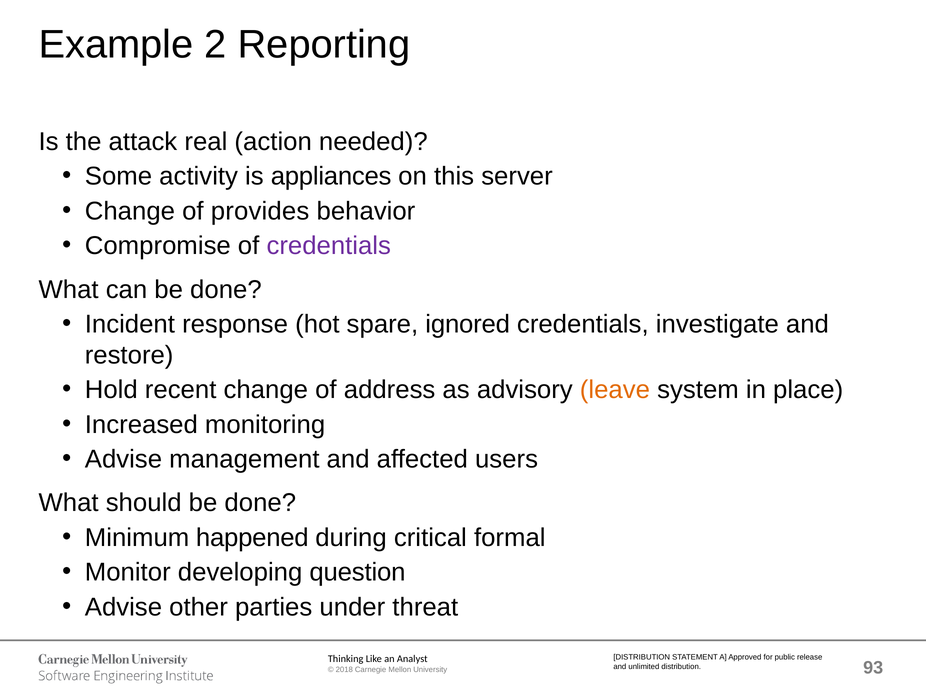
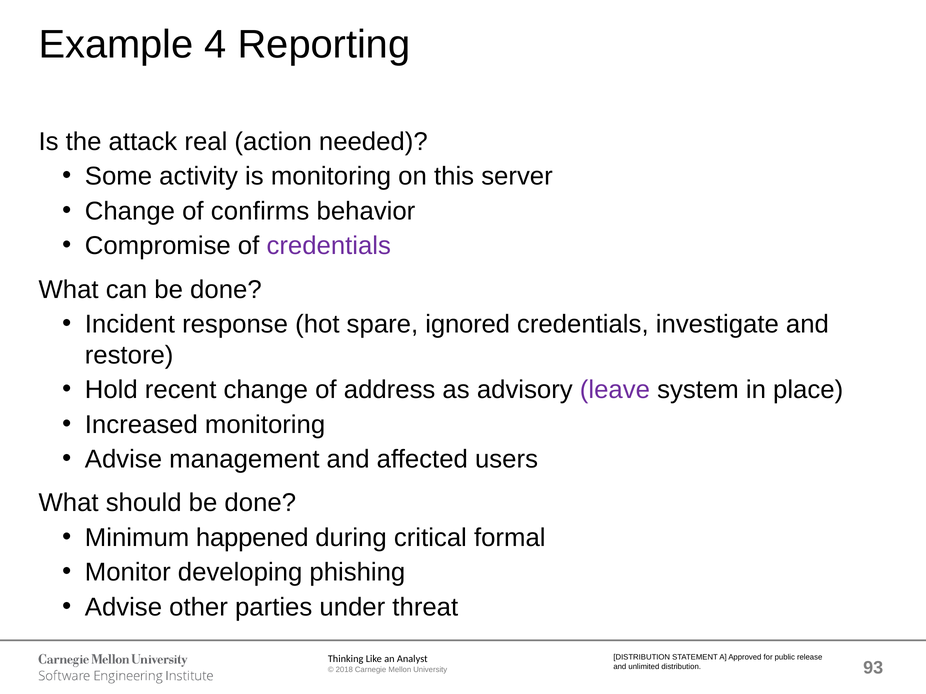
2: 2 -> 4 (216, 44)
is appliances: appliances -> monitoring (331, 176)
provides: provides -> confirms (260, 211)
leave colour: orange -> purple (615, 390)
question: question -> phishing (357, 573)
